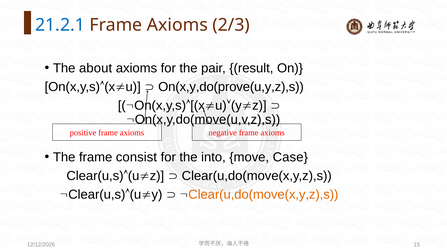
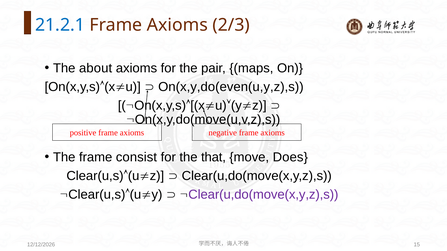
result: result -> maps (251, 68)
On(x,y,do(prove(u,y,z),s: On(x,y,do(prove(u,y,z),s -> On(x,y,do(even(u,y,z),s (231, 87)
into: into -> that (213, 157)
Case: Case -> Does (290, 157)
Clear(u,do(move(x,y,z),s colour: orange -> purple (263, 195)
